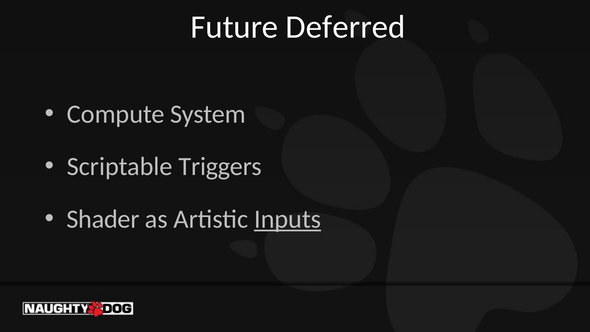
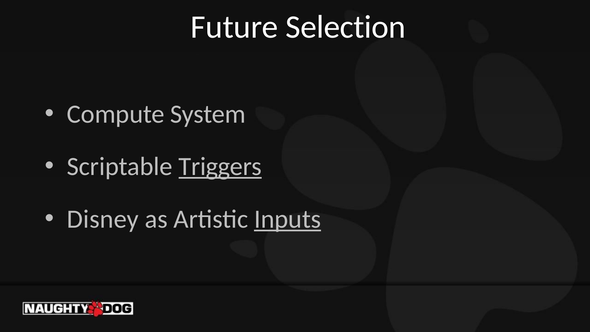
Deferred: Deferred -> Selection (346, 27)
Triggers underline: none -> present (220, 167)
Shader: Shader -> Disney (103, 219)
